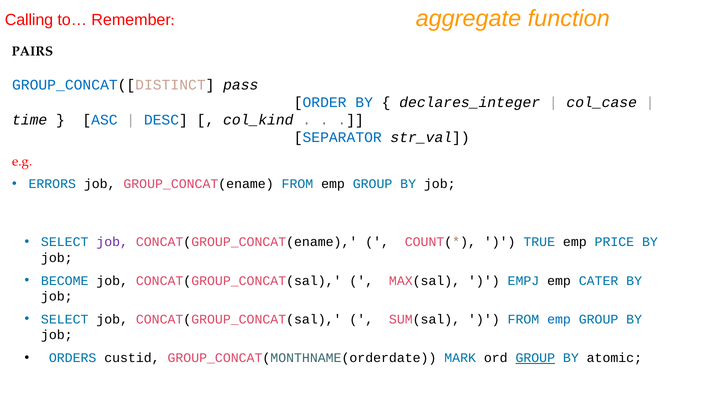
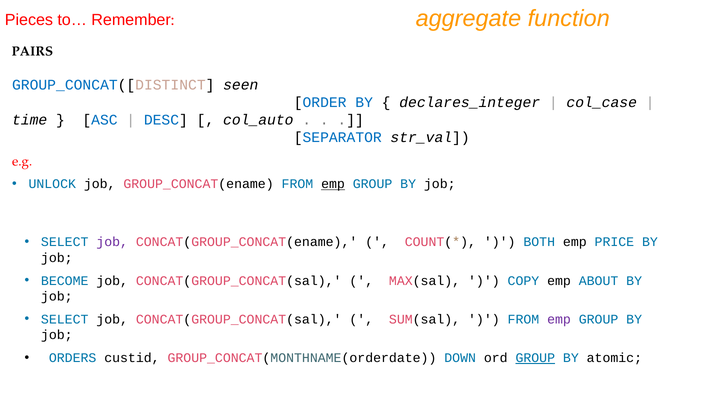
Calling: Calling -> Pieces (29, 20)
pass: pass -> seen (241, 85)
col_kind: col_kind -> col_auto (258, 120)
ERRORS: ERRORS -> UNLOCK (52, 184)
emp underline: none -> present (333, 184)
TRUE: TRUE -> BOTH (539, 242)
EMPJ: EMPJ -> COPY (523, 281)
CATER: CATER -> ABOUT (599, 281)
emp colour: blue -> purple (559, 320)
MARK: MARK -> DOWN (460, 358)
